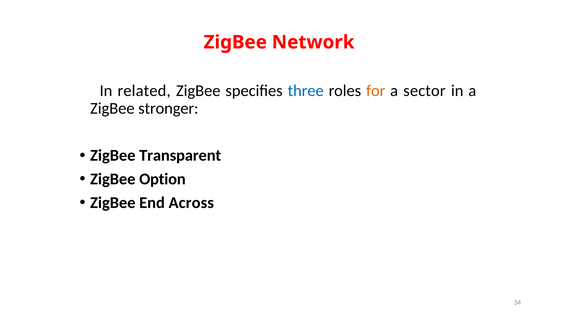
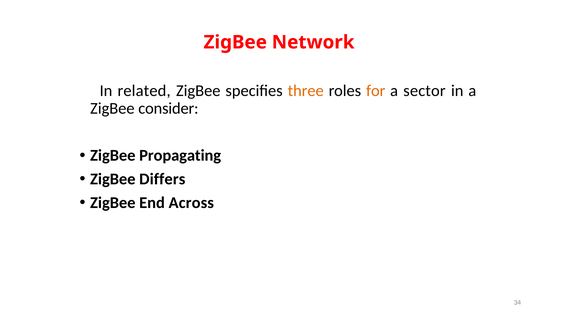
three colour: blue -> orange (306, 91)
stronger: stronger -> consider (168, 108)
Transparent: Transparent -> Propagating (180, 156)
Option: Option -> Differs (162, 179)
